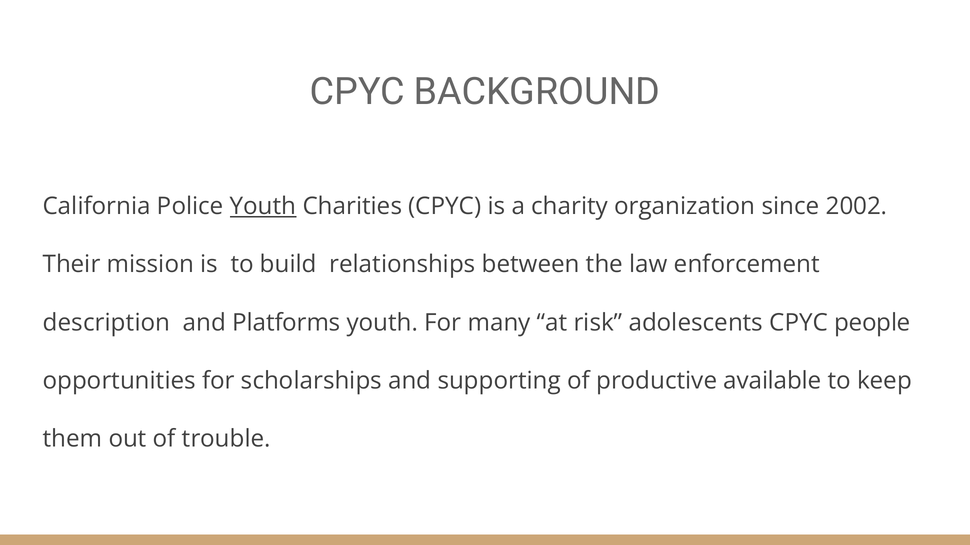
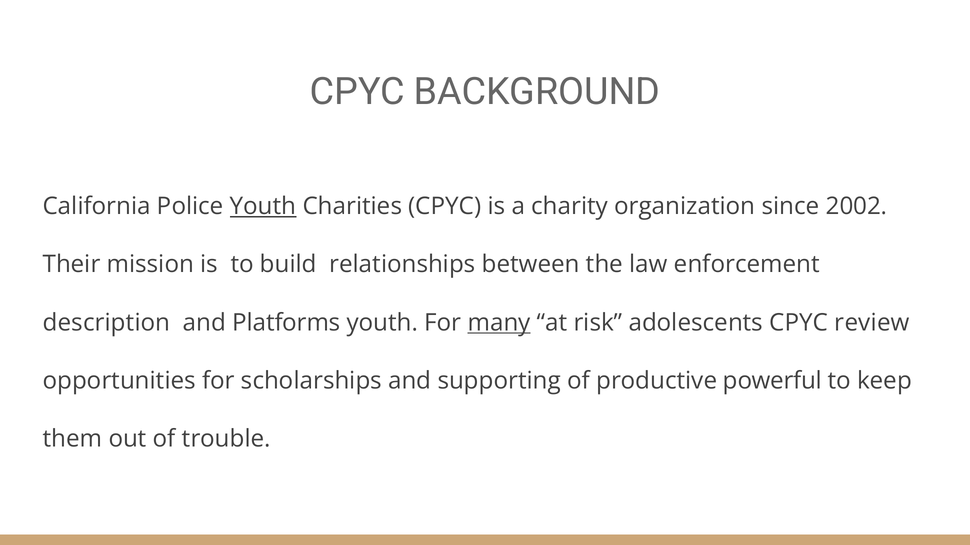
many underline: none -> present (499, 323)
people: people -> review (872, 323)
available: available -> powerful (773, 381)
